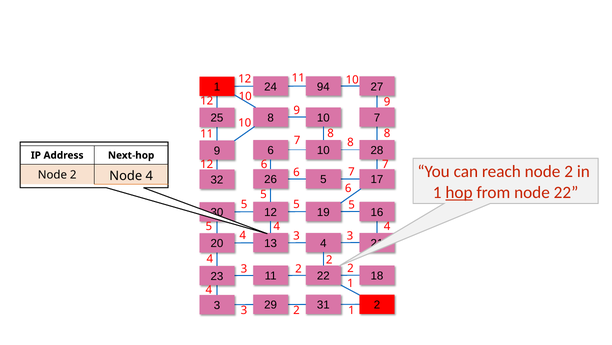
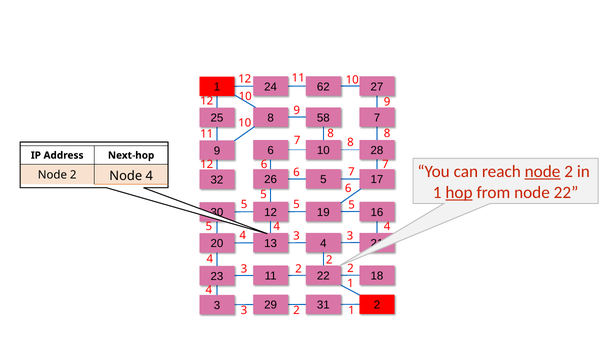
94: 94 -> 62 (323, 87)
25 10: 10 -> 58 (323, 118)
node underline: none -> present (543, 171)
